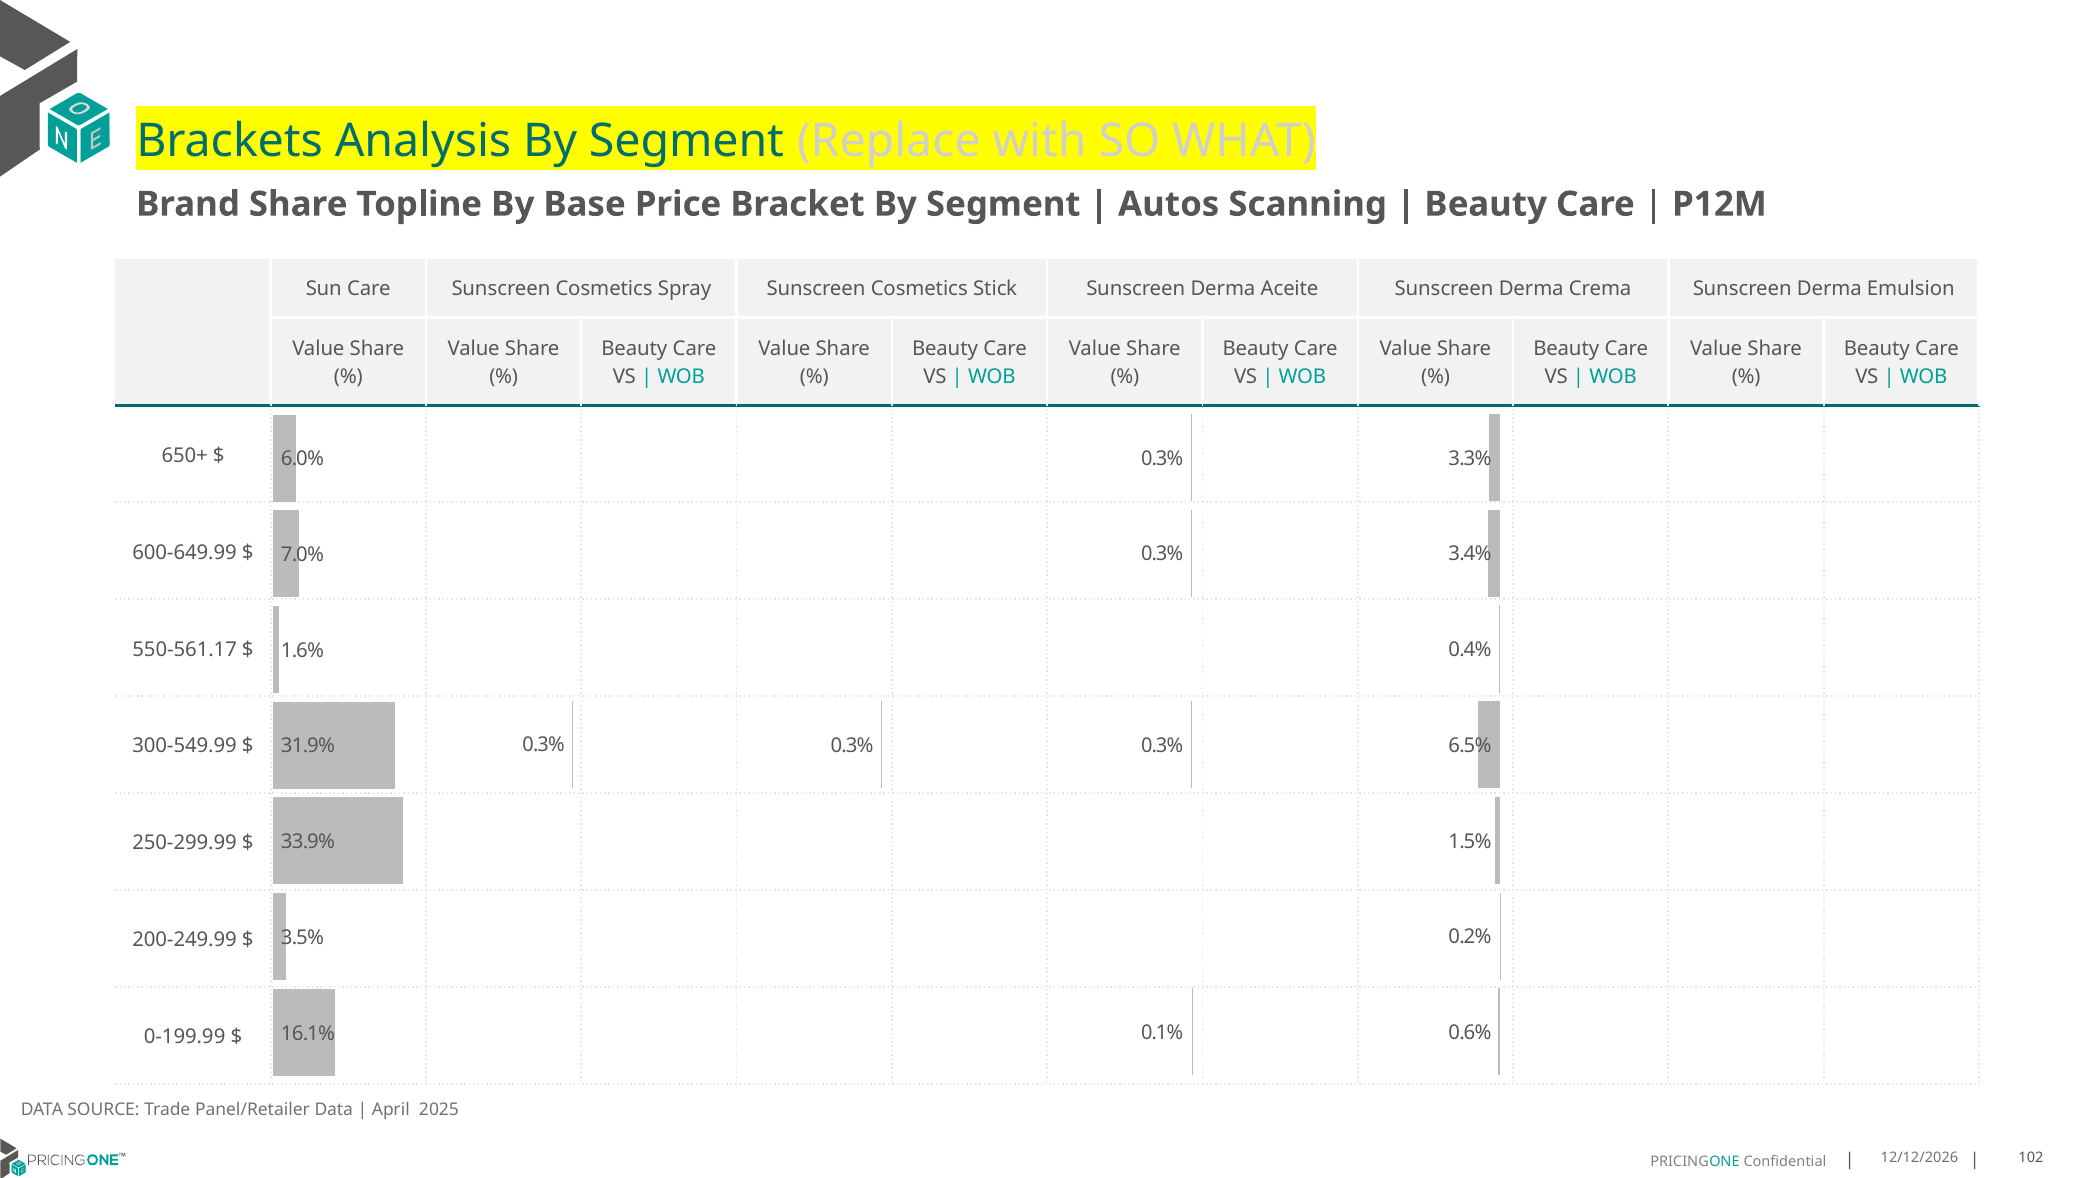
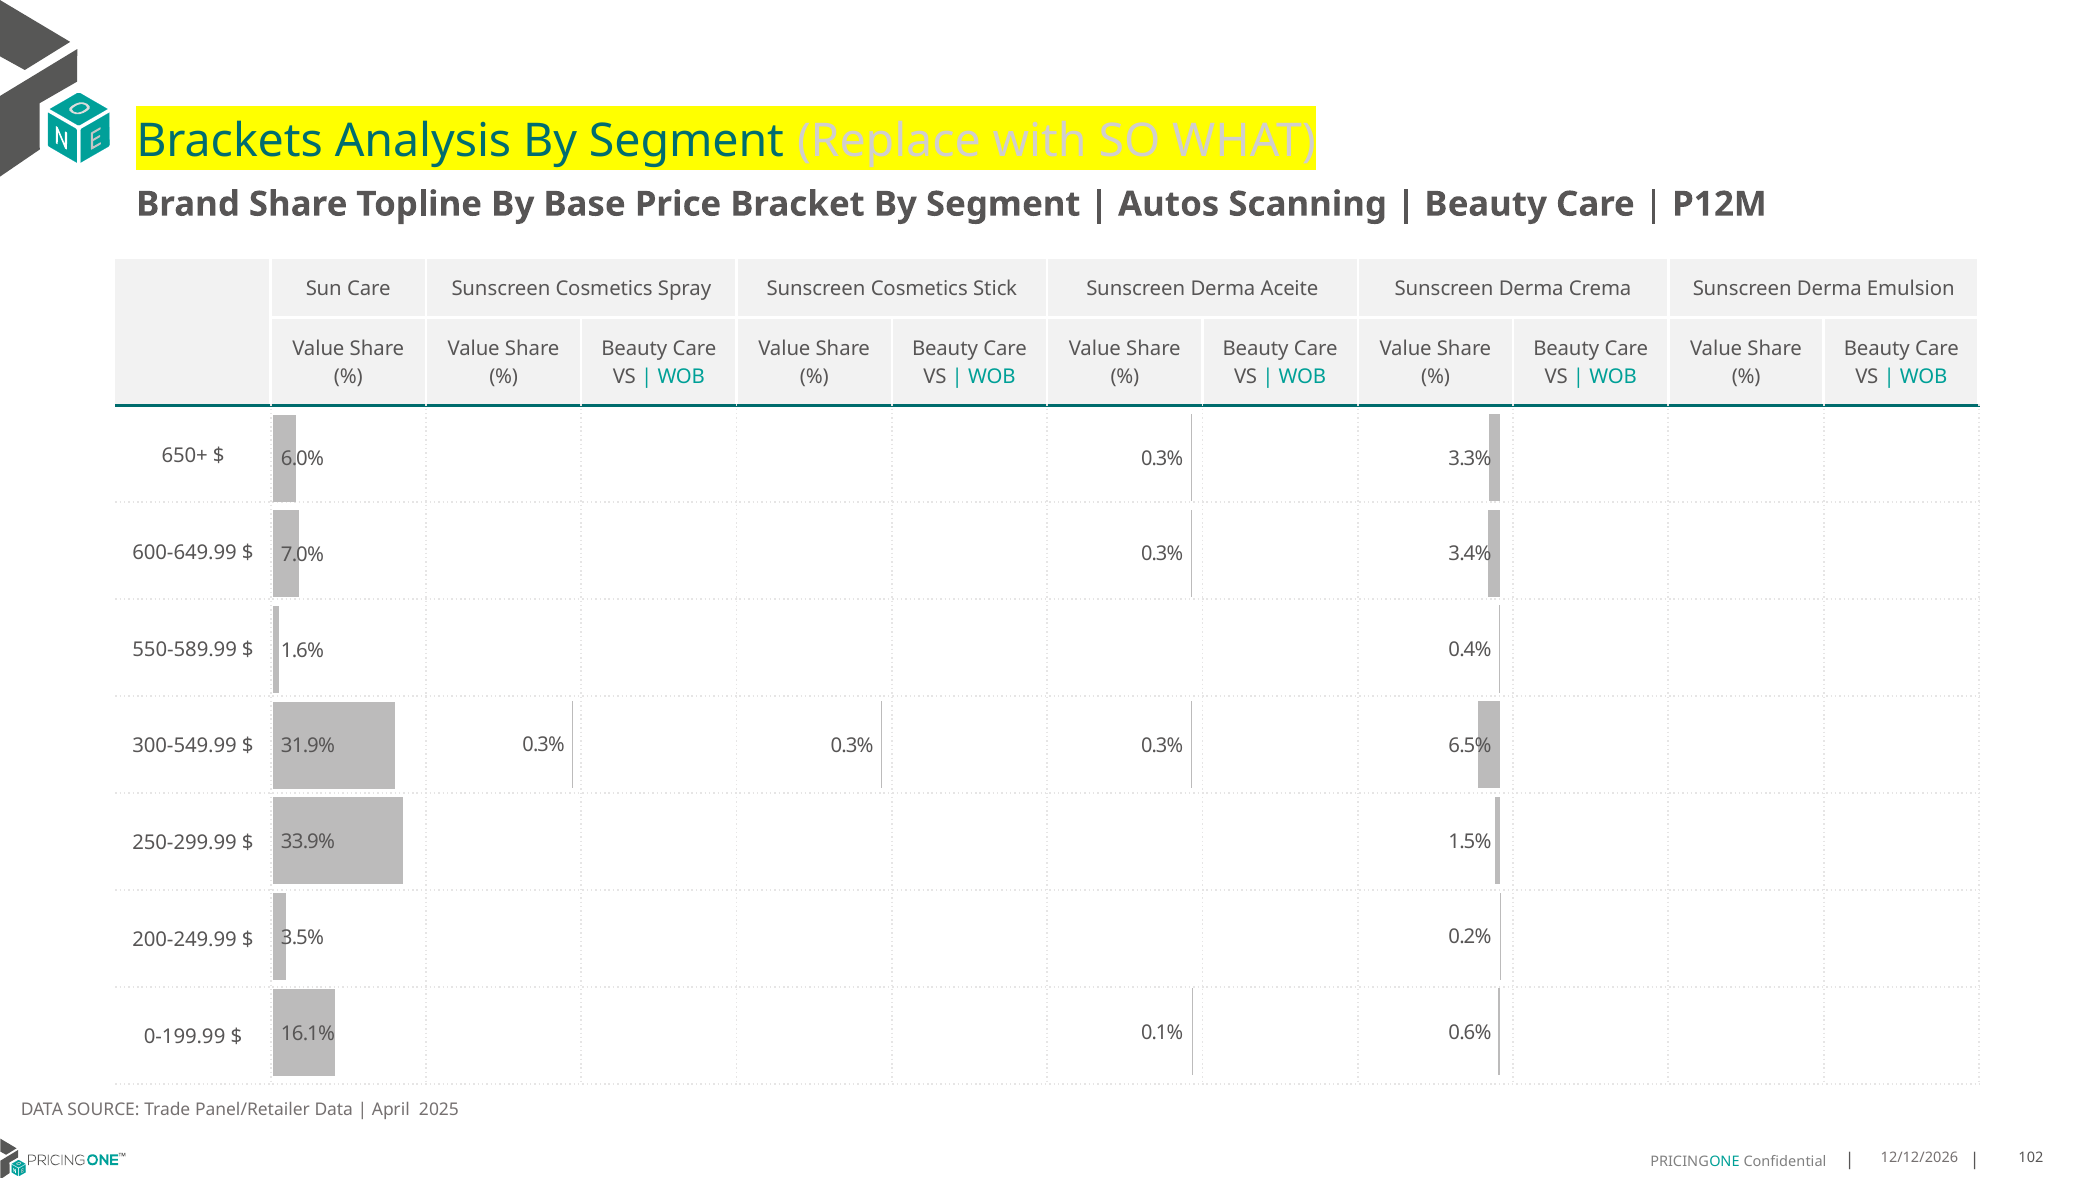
550-561.17: 550-561.17 -> 550-589.99 (185, 650)
